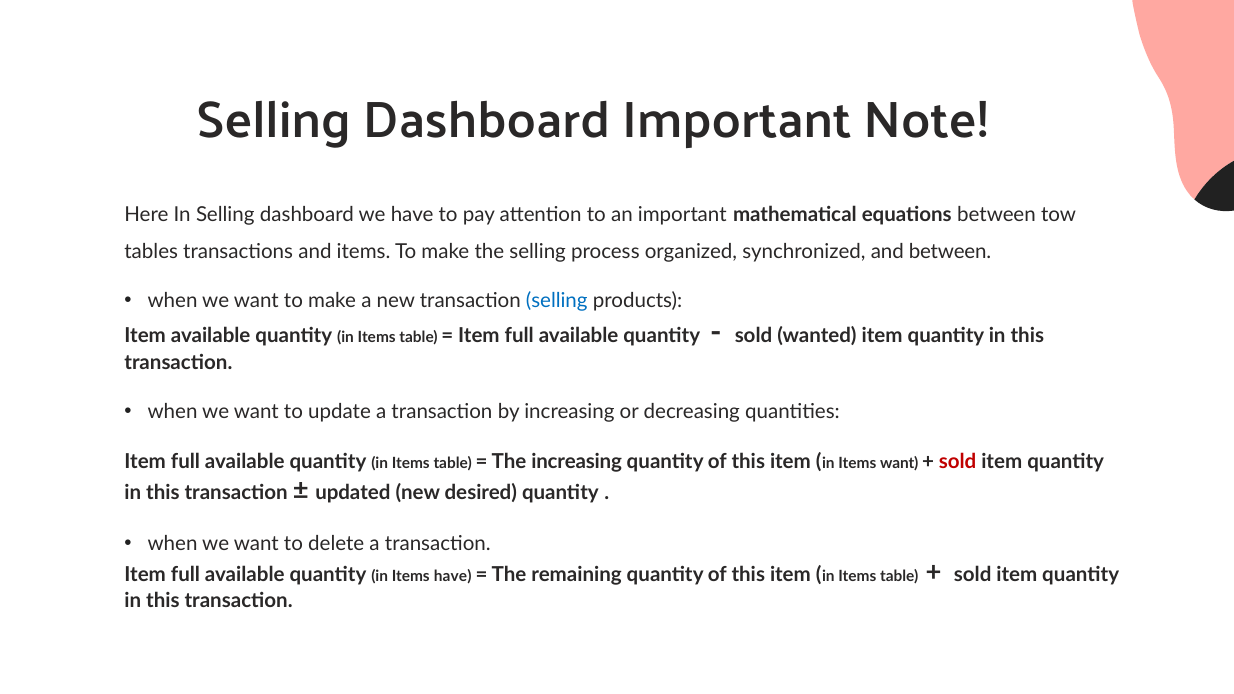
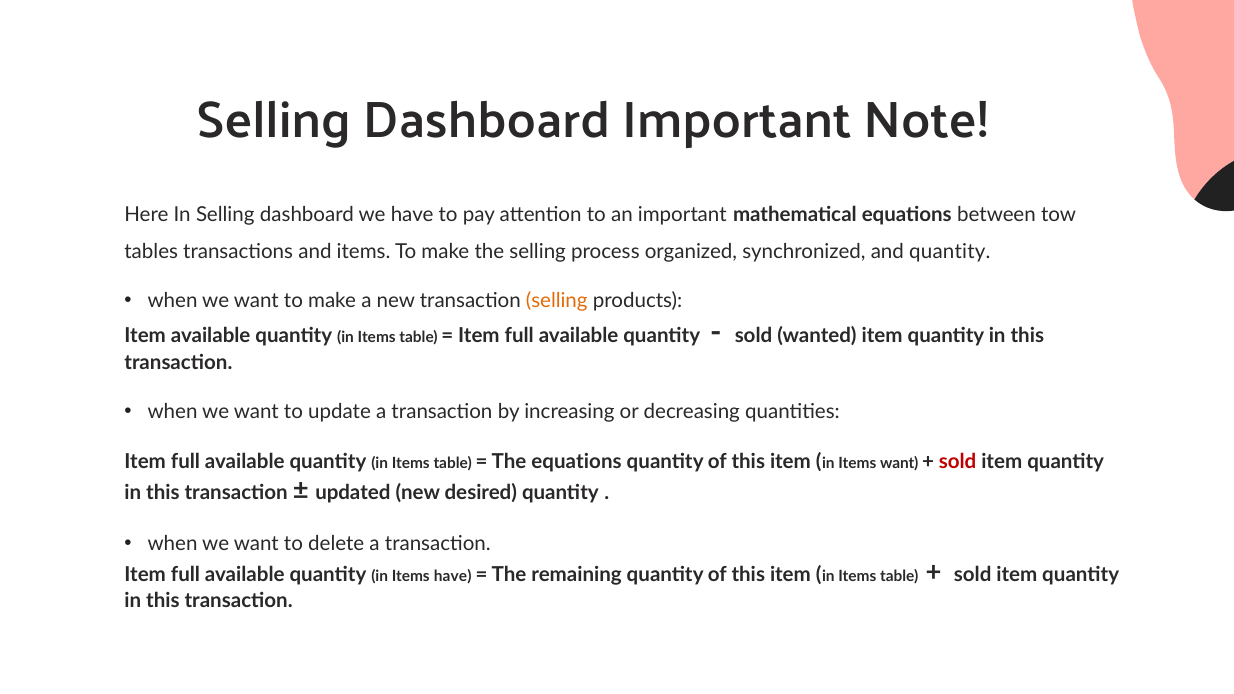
and between: between -> quantity (950, 252)
selling colour: blue -> orange (557, 301)
The increasing: increasing -> equations (577, 461)
